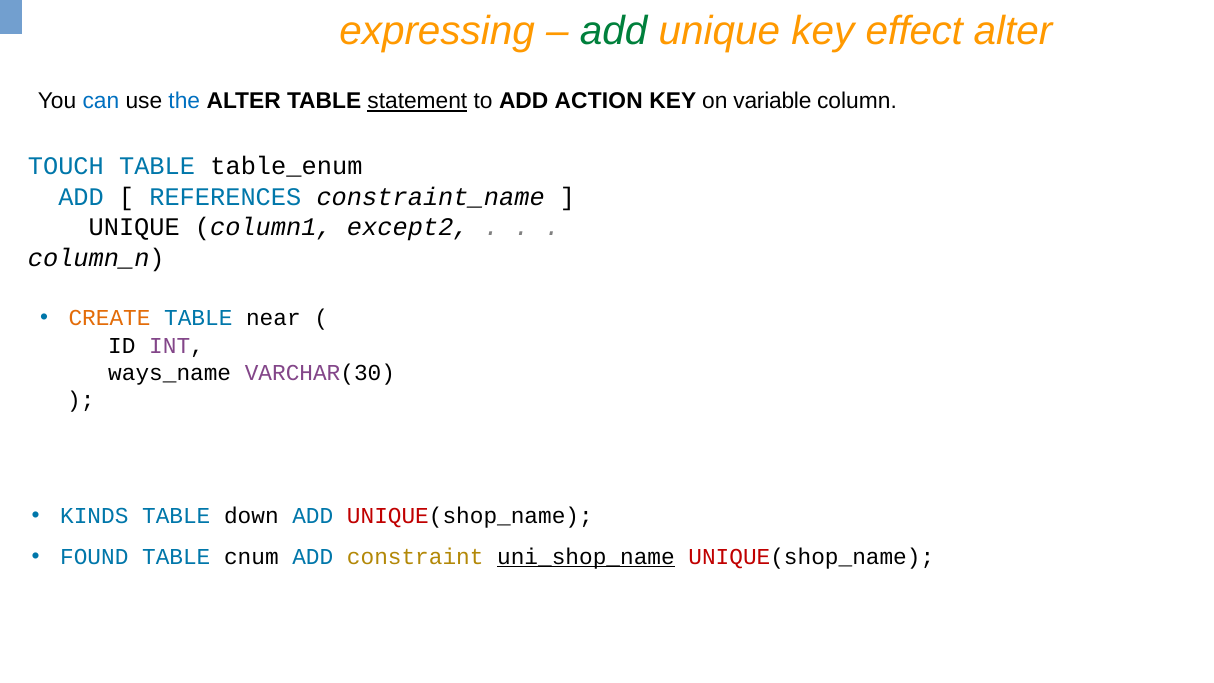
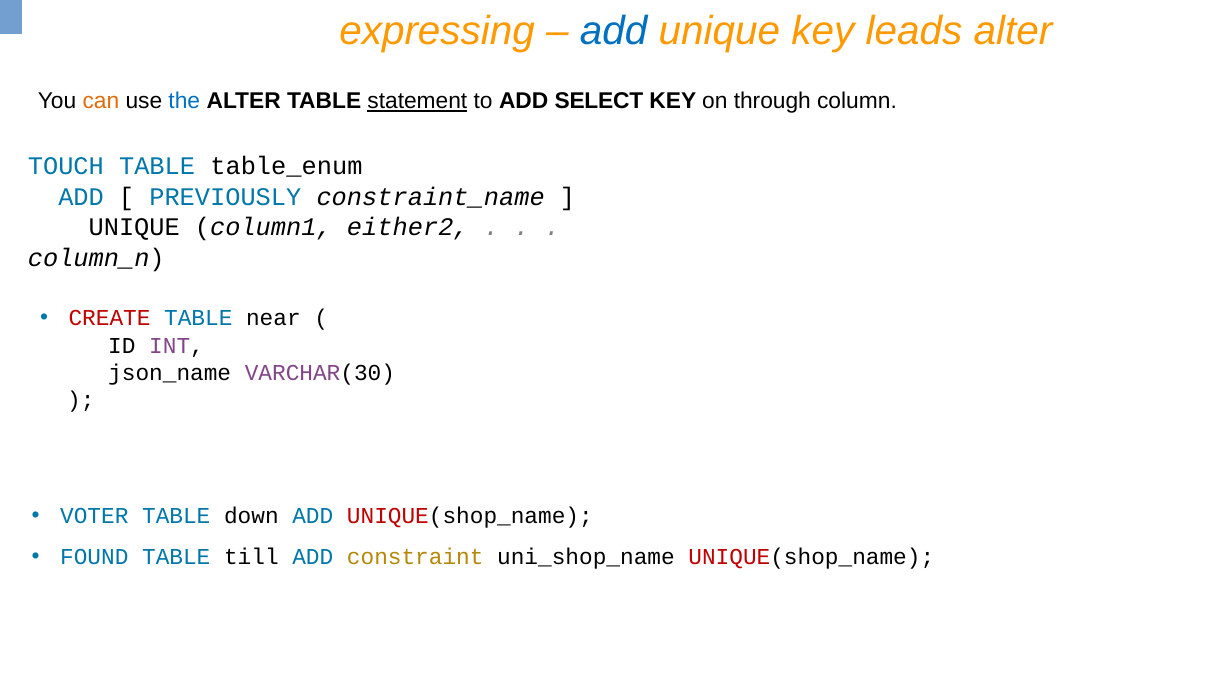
add colour: green -> blue (614, 32)
effect: effect -> leads (914, 32)
can colour: blue -> orange (101, 101)
ACTION: ACTION -> SELECT (599, 101)
variable: variable -> through (772, 101)
REFERENCES: REFERENCES -> PREVIOUSLY (225, 197)
except2: except2 -> either2 (408, 227)
CREATE colour: orange -> red (110, 318)
ways_name: ways_name -> json_name (170, 373)
KINDS: KINDS -> VOTER (94, 516)
cnum: cnum -> till (251, 557)
uni_shop_name underline: present -> none (586, 557)
